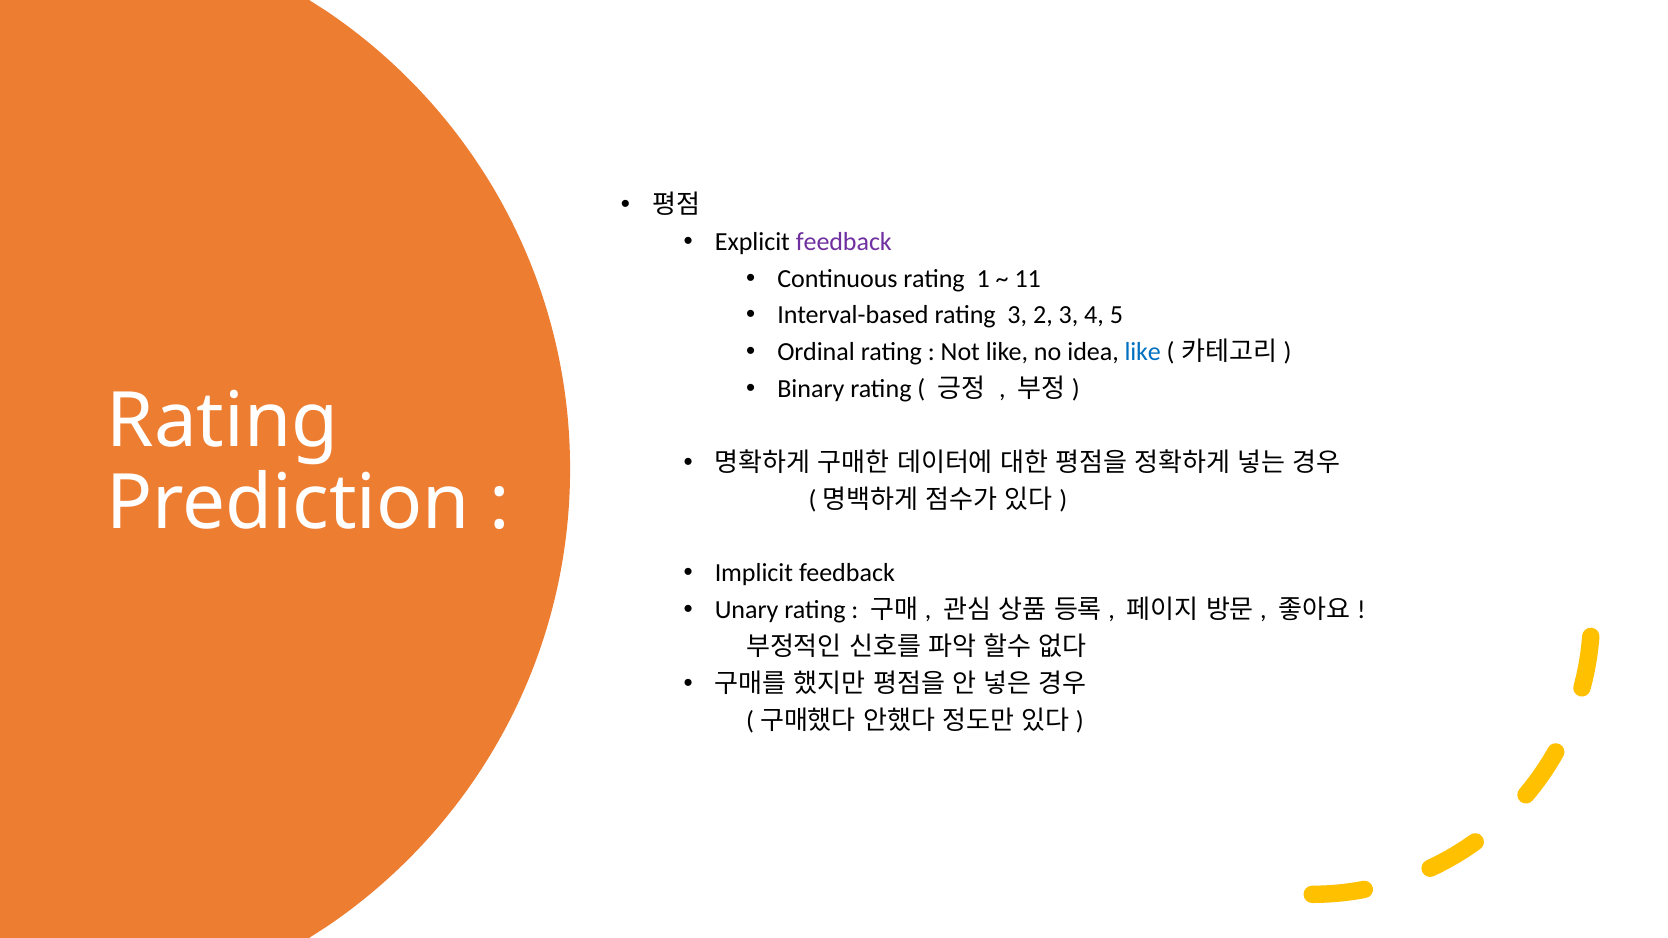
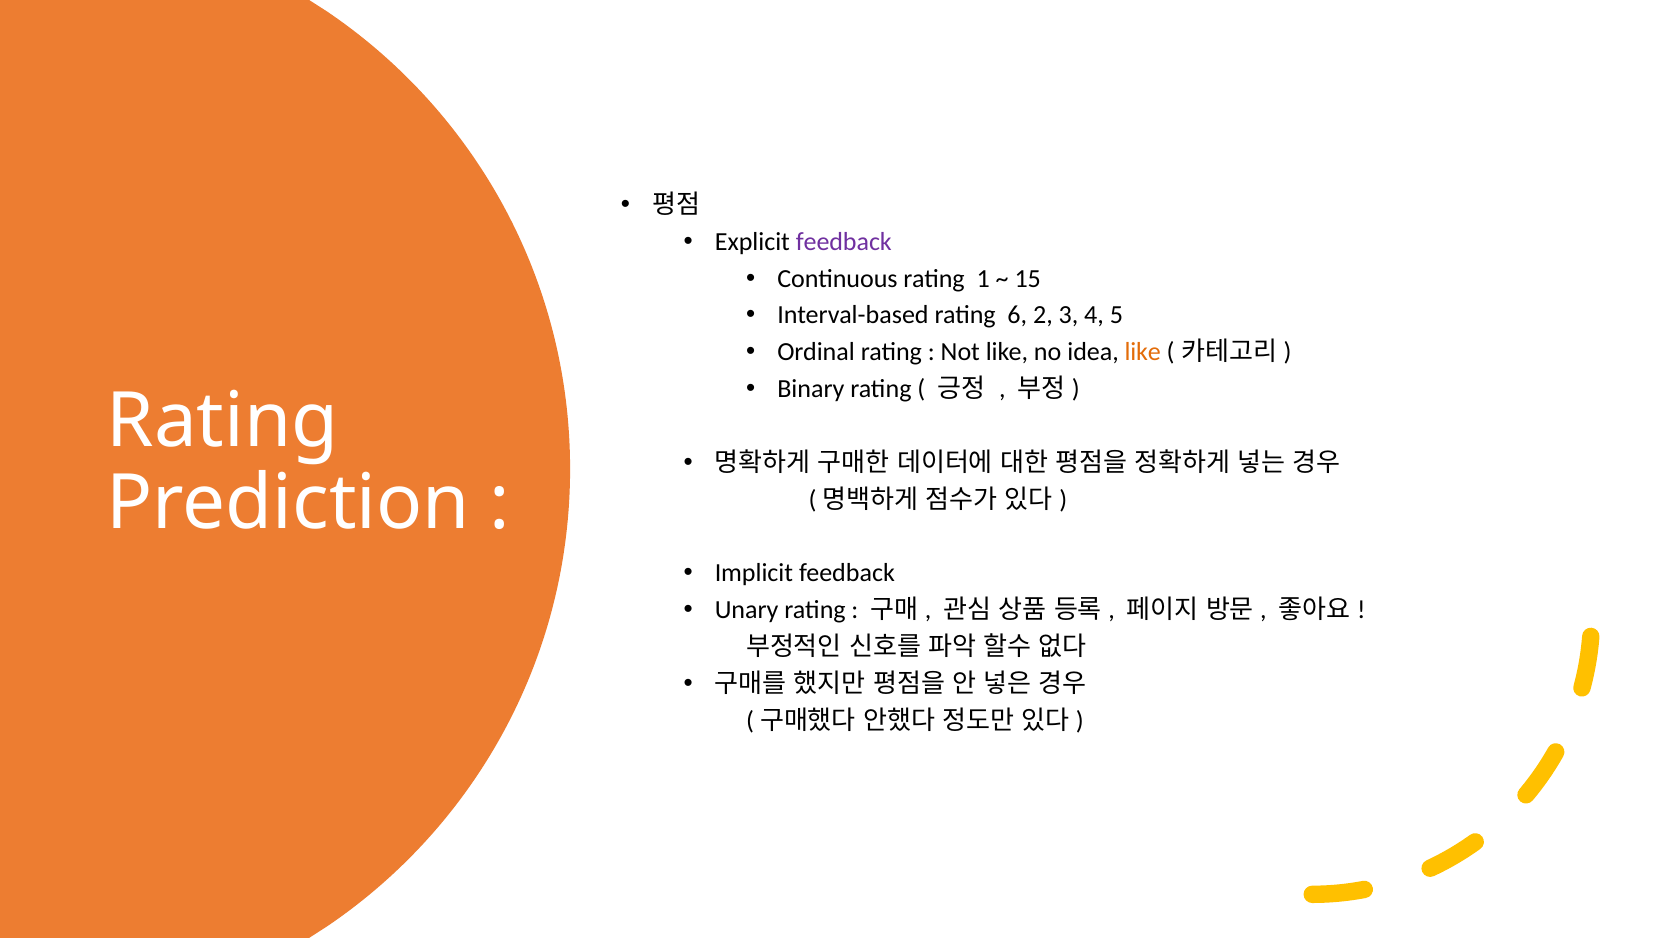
11: 11 -> 15 (1028, 279)
rating 3: 3 -> 6 (1017, 315)
like colour: blue -> orange (1143, 352)
